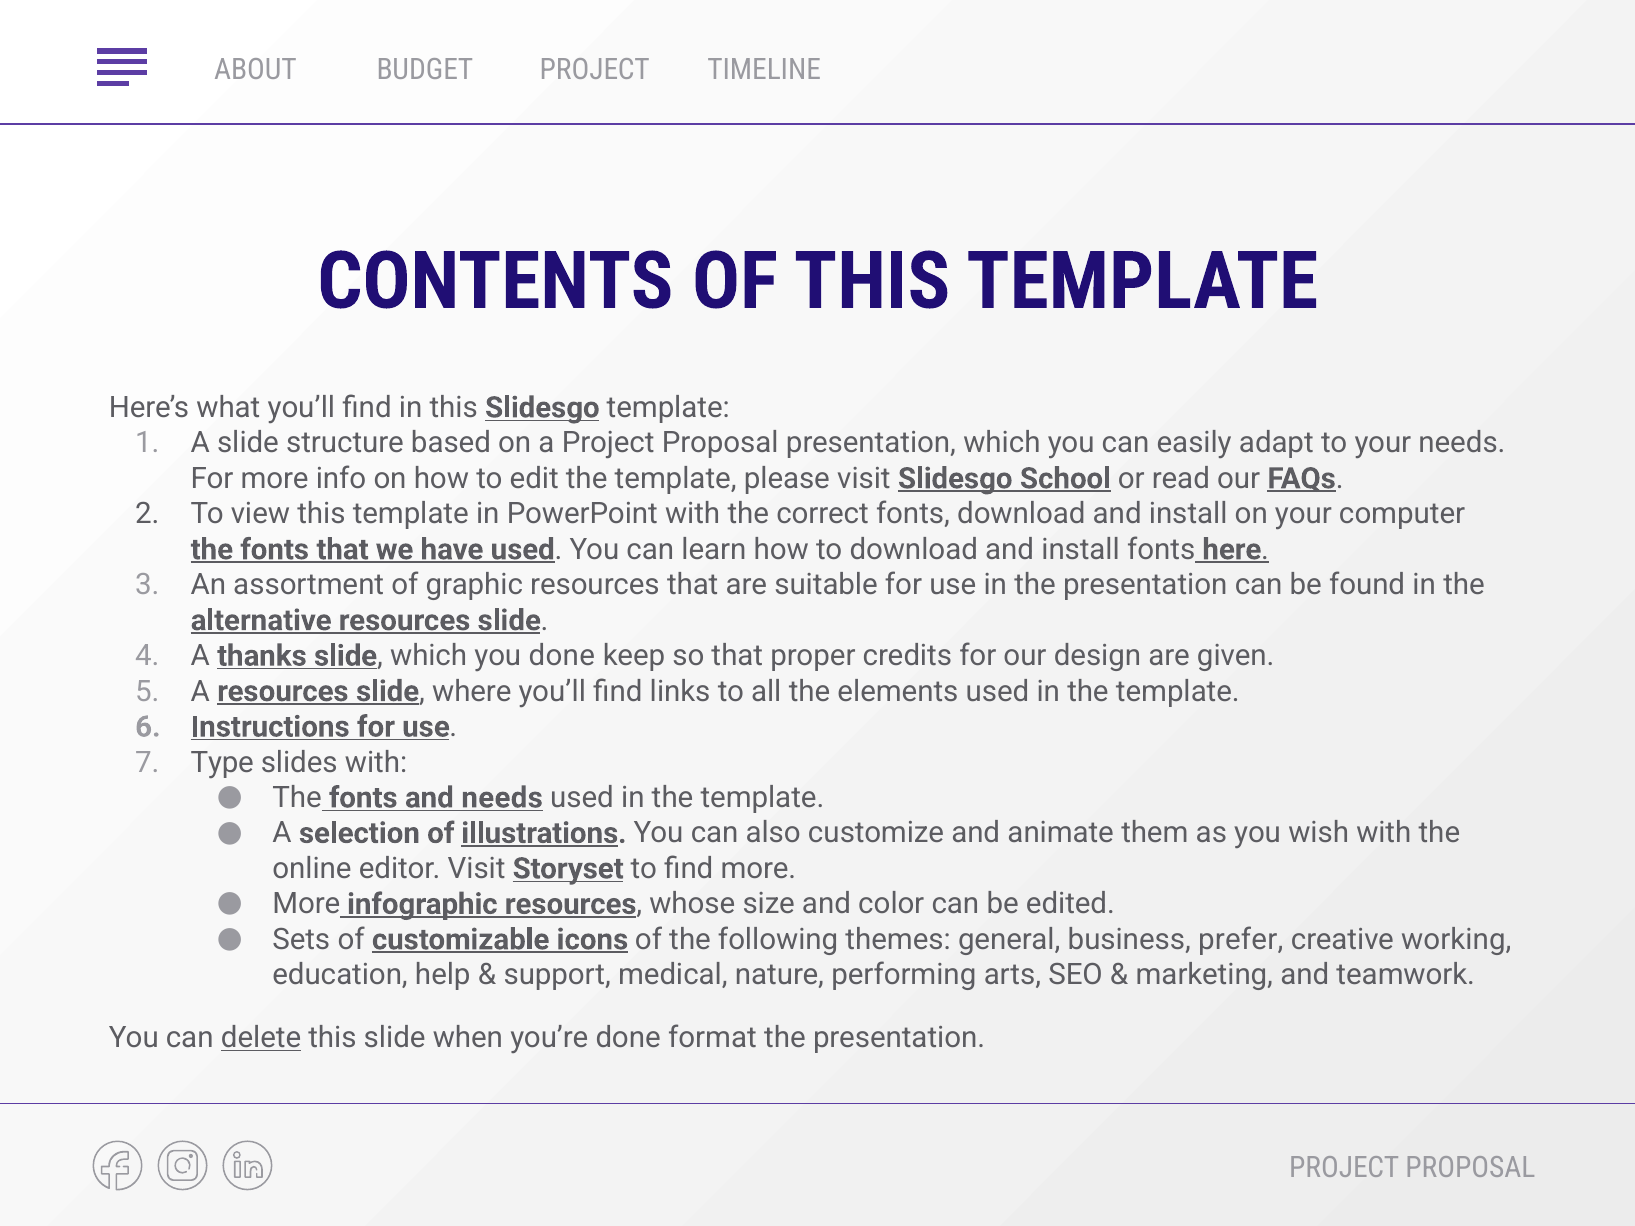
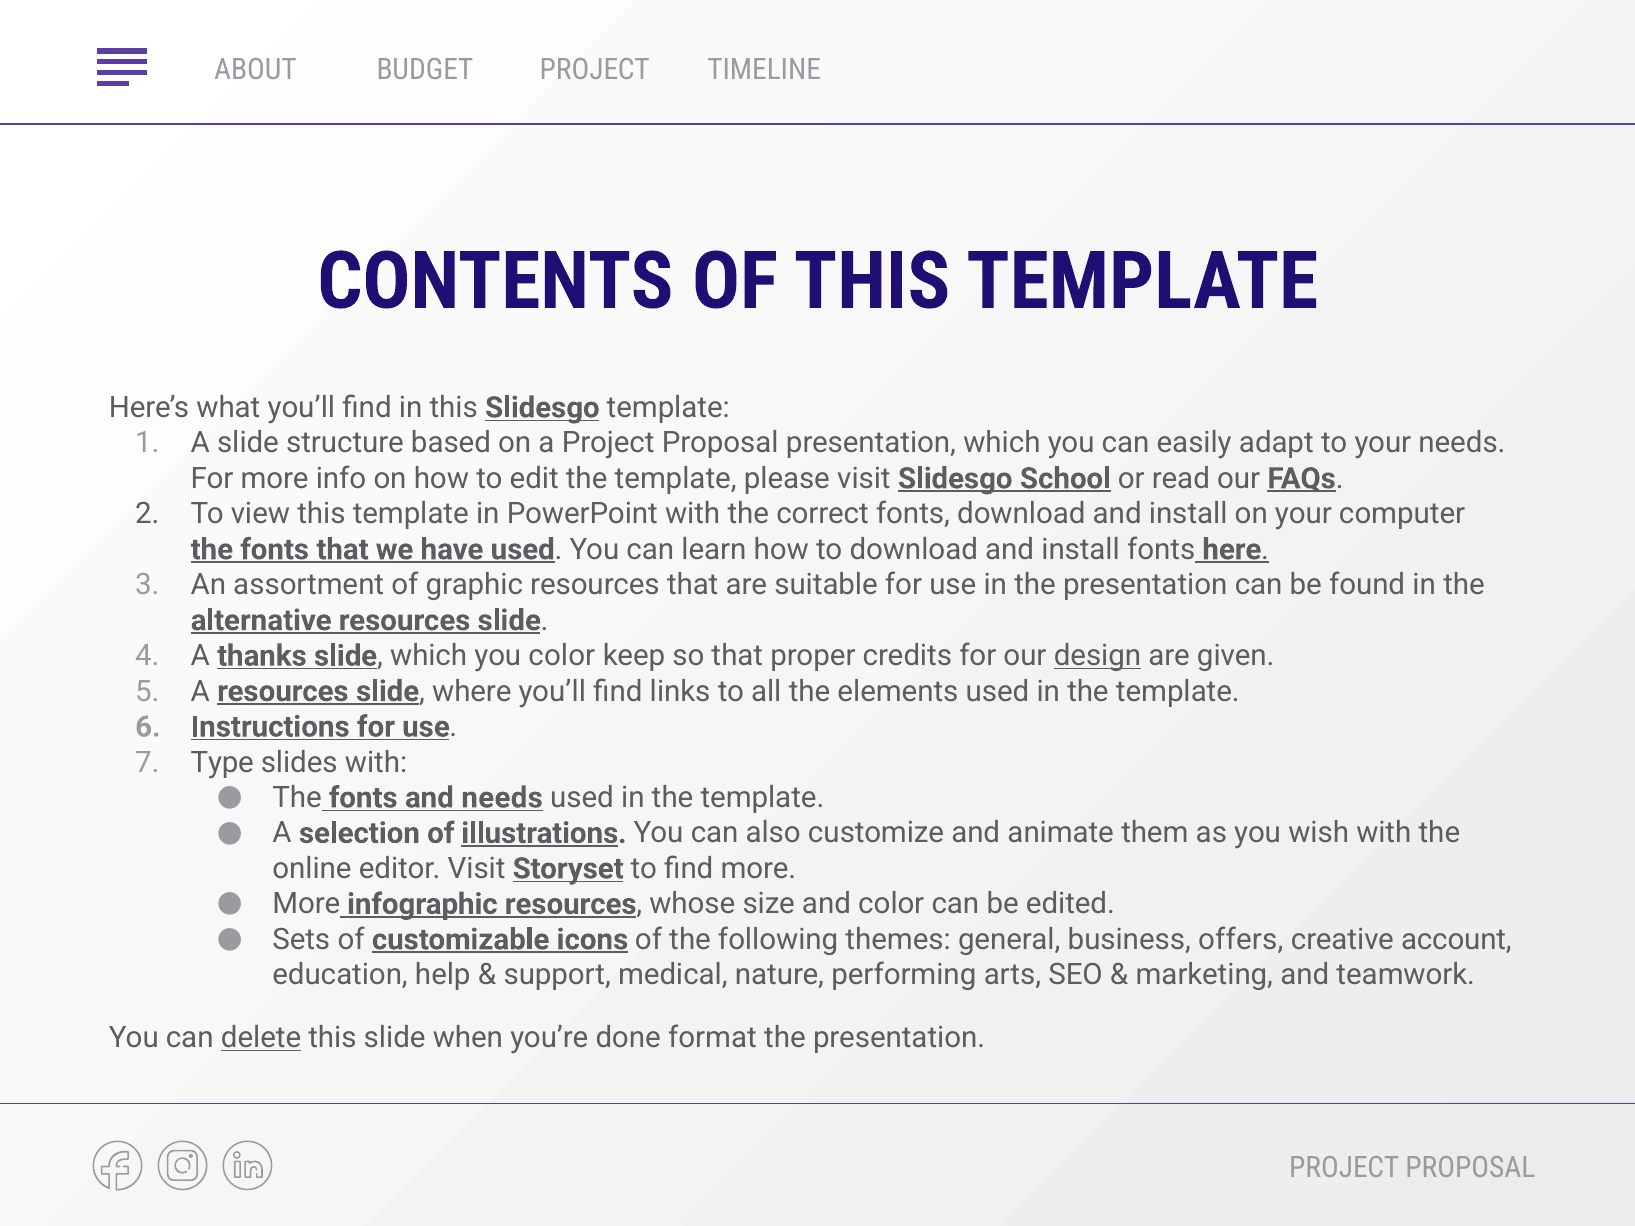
you done: done -> color (562, 656)
design underline: none -> present (1097, 656)
prefer: prefer -> offers (1241, 940)
working: working -> account (1456, 940)
